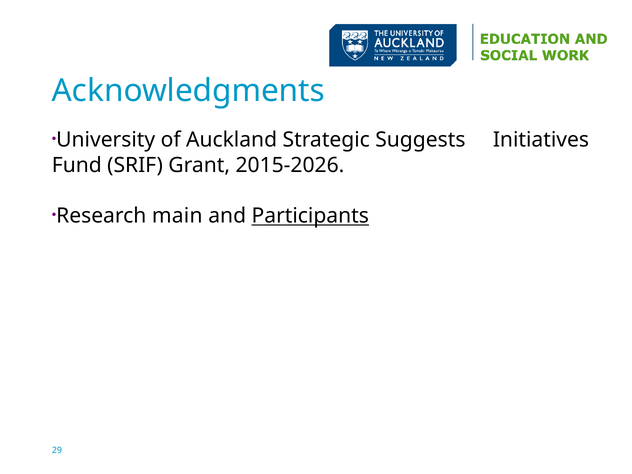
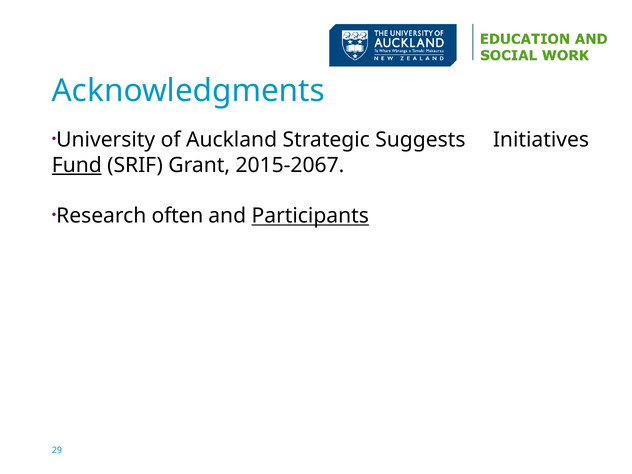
Fund underline: none -> present (77, 165)
2015-2026: 2015-2026 -> 2015-2067 (290, 165)
main: main -> often (177, 216)
